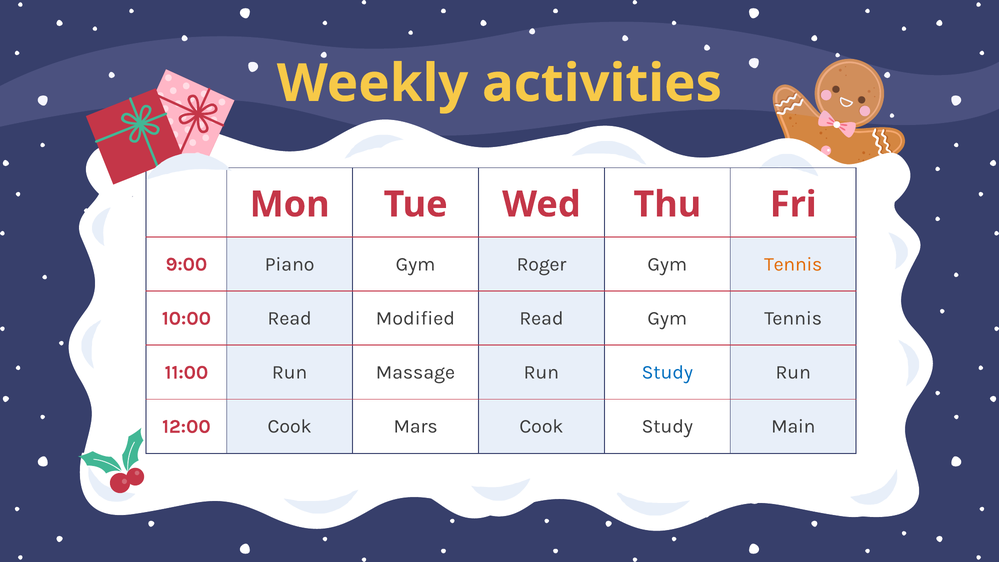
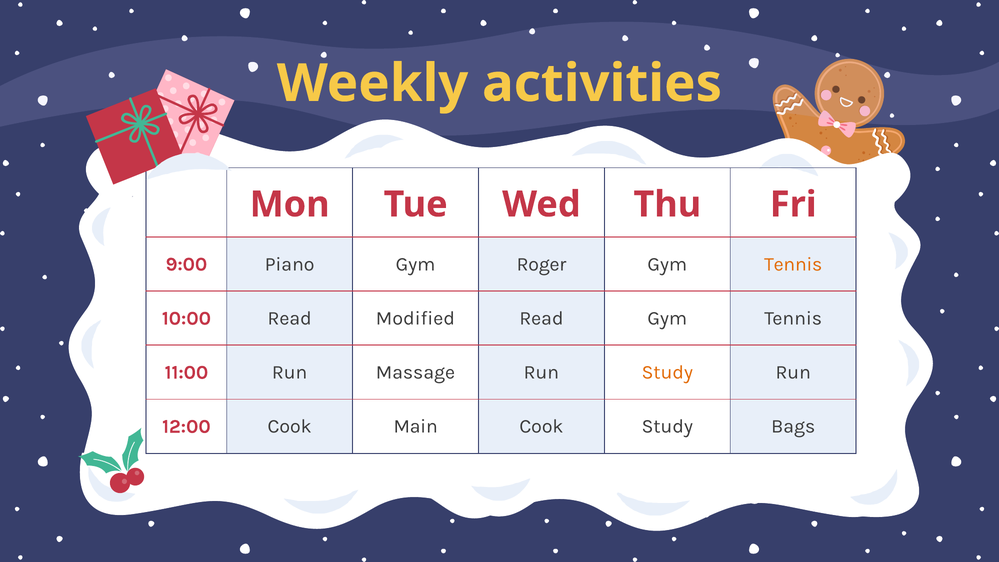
Study colour: blue -> orange (667, 372)
Mars: Mars -> Main (416, 426)
Main: Main -> Bags (793, 426)
